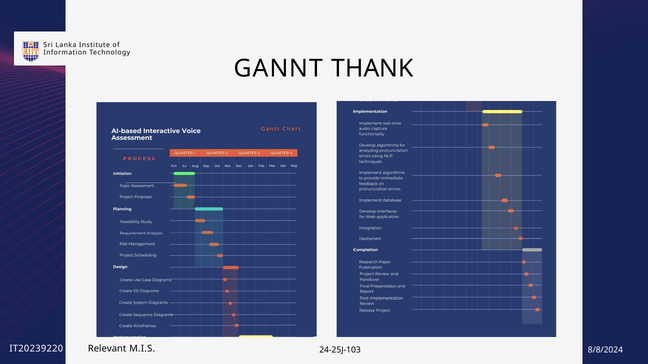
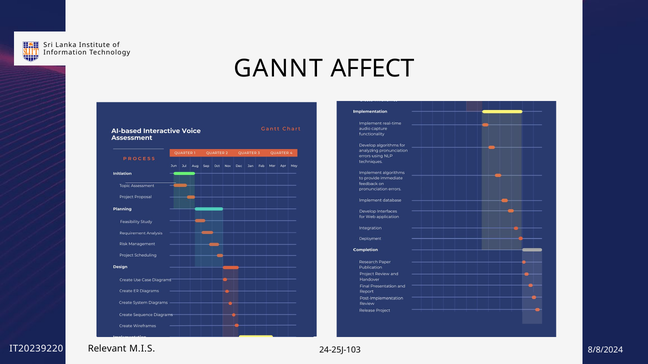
THANK: THANK -> AFFECT (373, 69)
